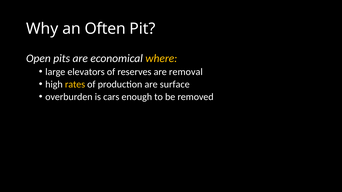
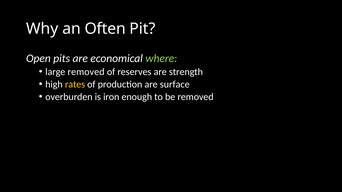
where colour: yellow -> light green (161, 59)
large elevators: elevators -> removed (86, 72)
removal: removal -> strength (186, 72)
cars: cars -> iron (111, 97)
